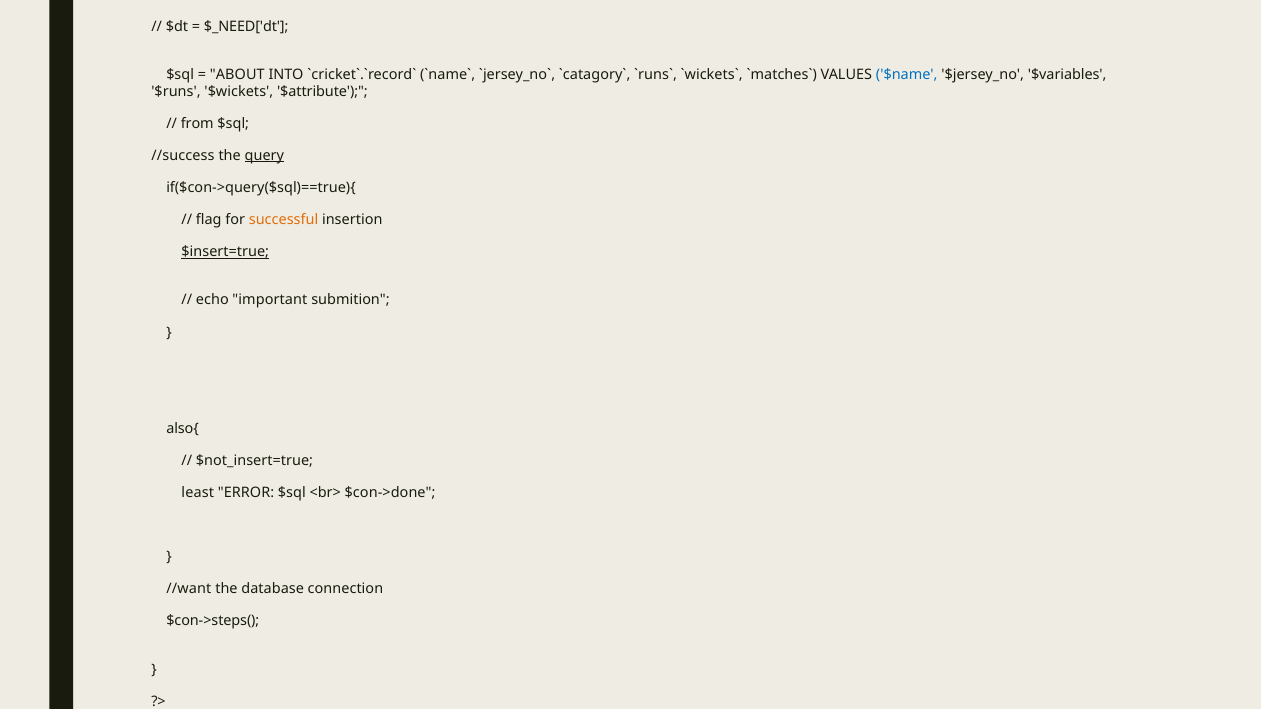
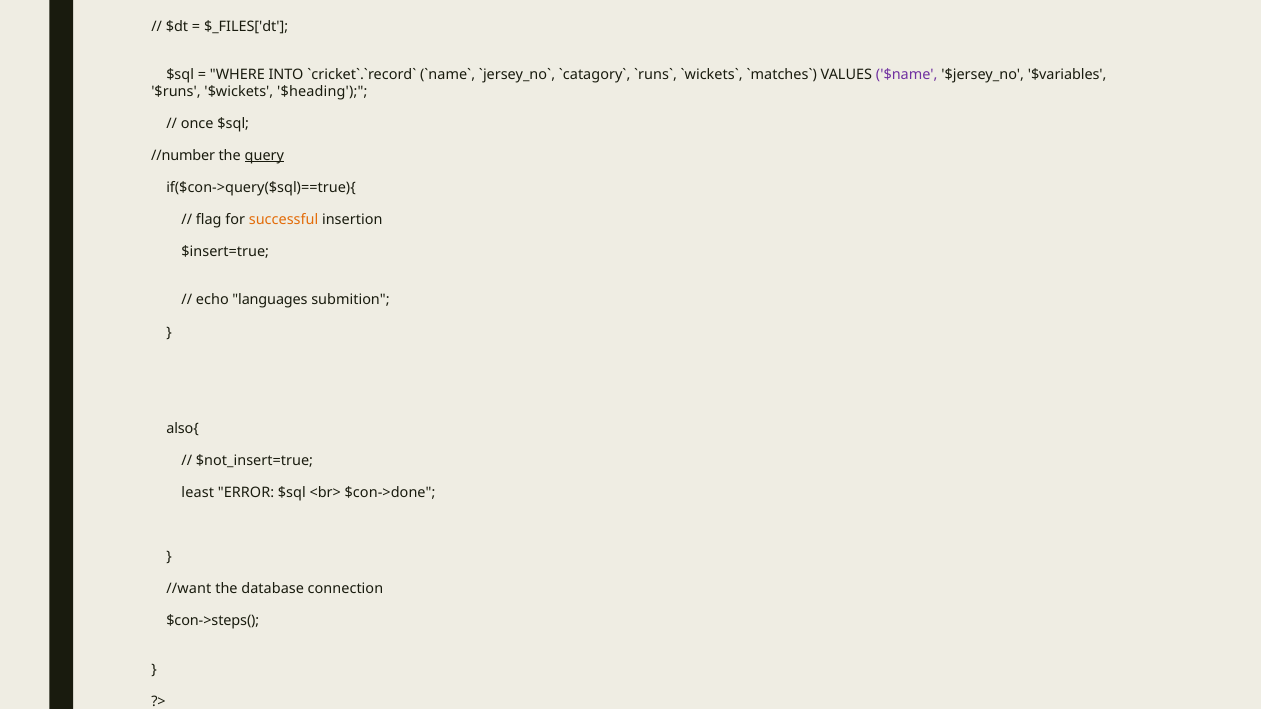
$_NEED['dt: $_NEED['dt -> $_FILES['dt (246, 27)
ABOUT: ABOUT -> WHERE (237, 75)
$name colour: blue -> purple (907, 75)
$attribute: $attribute -> $heading (322, 91)
from: from -> once (197, 124)
//success: //success -> //number (183, 156)
$insert=true underline: present -> none (225, 252)
important: important -> languages (270, 300)
